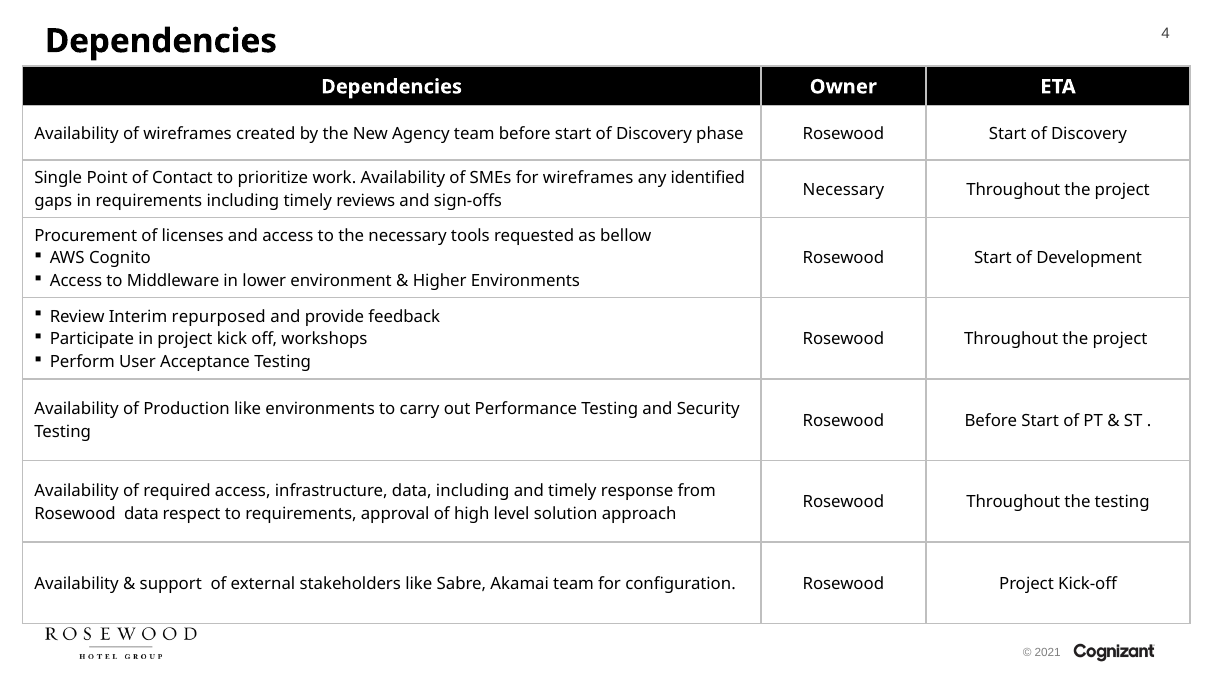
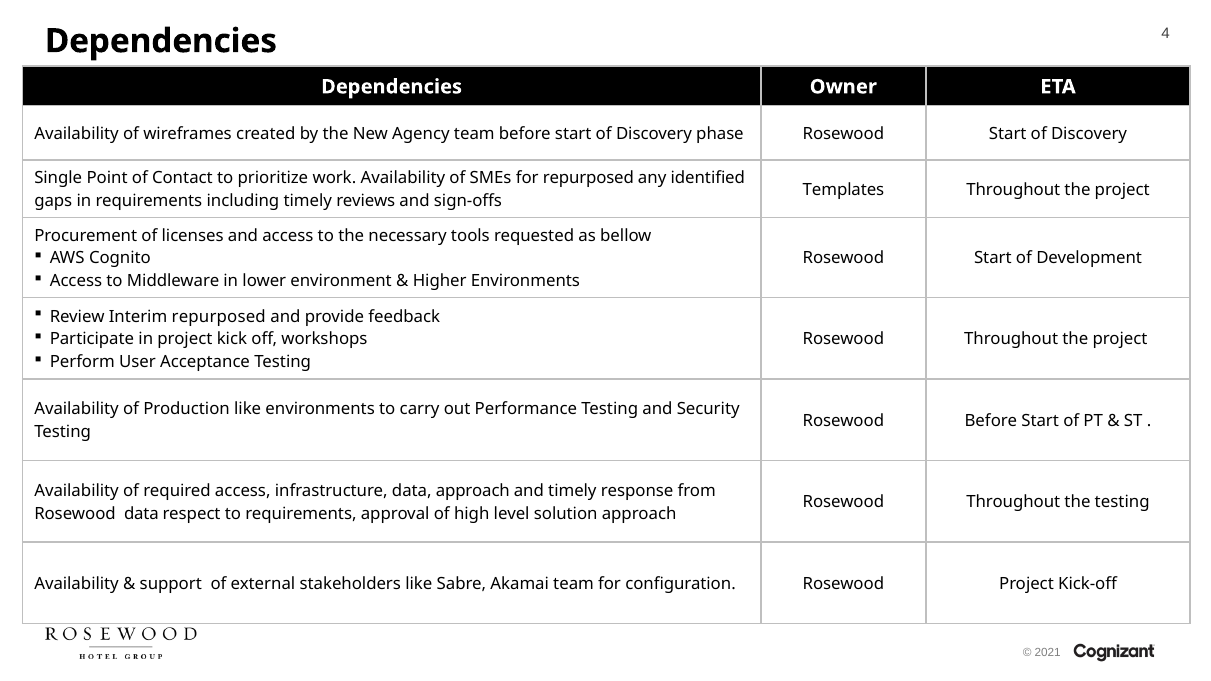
for wireframes: wireframes -> repurposed (588, 178)
Necessary: Necessary -> Templates (843, 190)
data including: including -> approach (473, 491)
